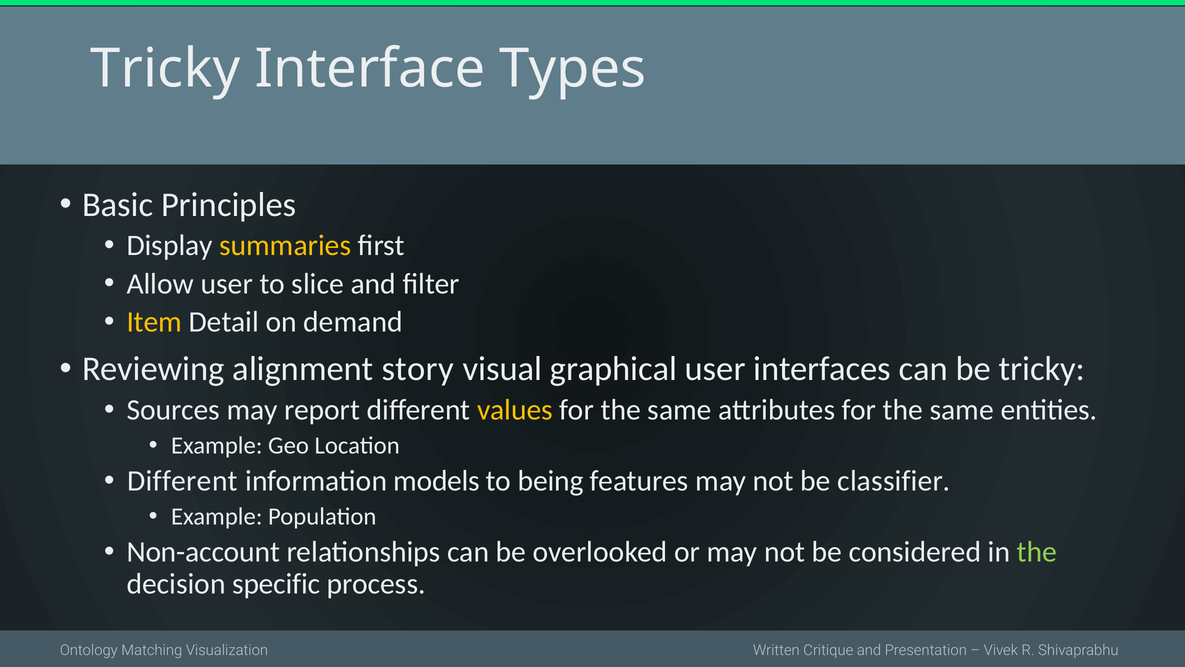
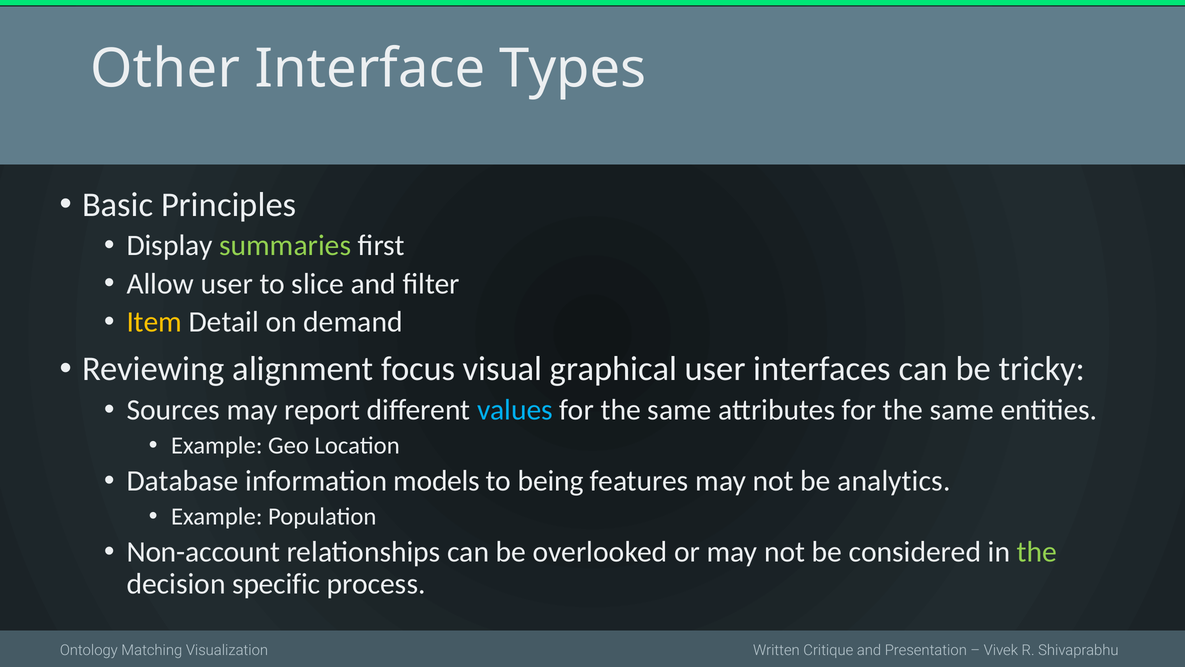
Tricky: Tricky -> Other (165, 69)
summaries colour: yellow -> light green (285, 246)
story: story -> focus (418, 369)
values colour: yellow -> light blue (515, 410)
Different: Different -> Database (183, 481)
classifier: classifier -> analytics (894, 481)
